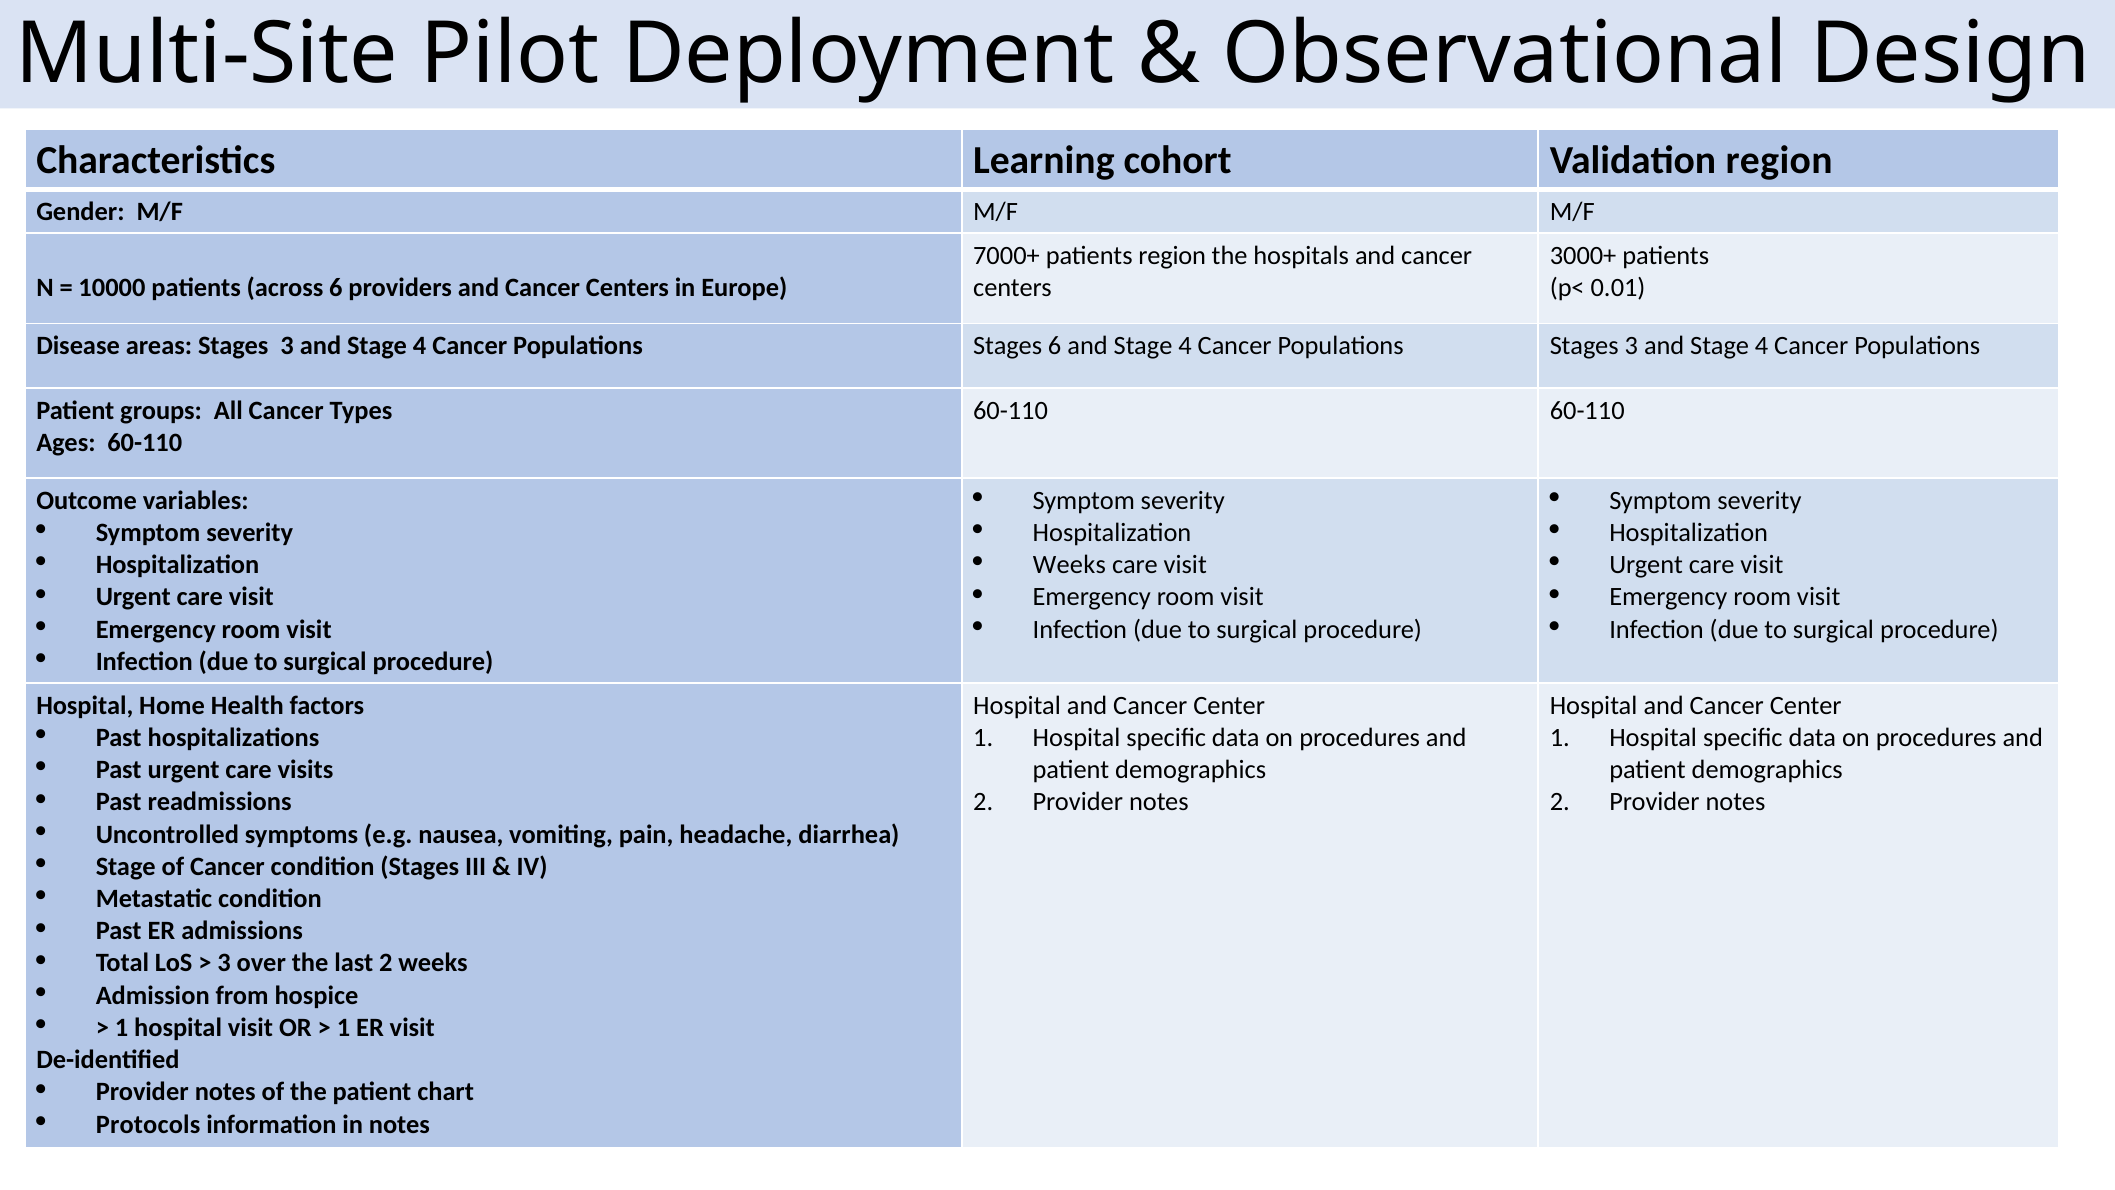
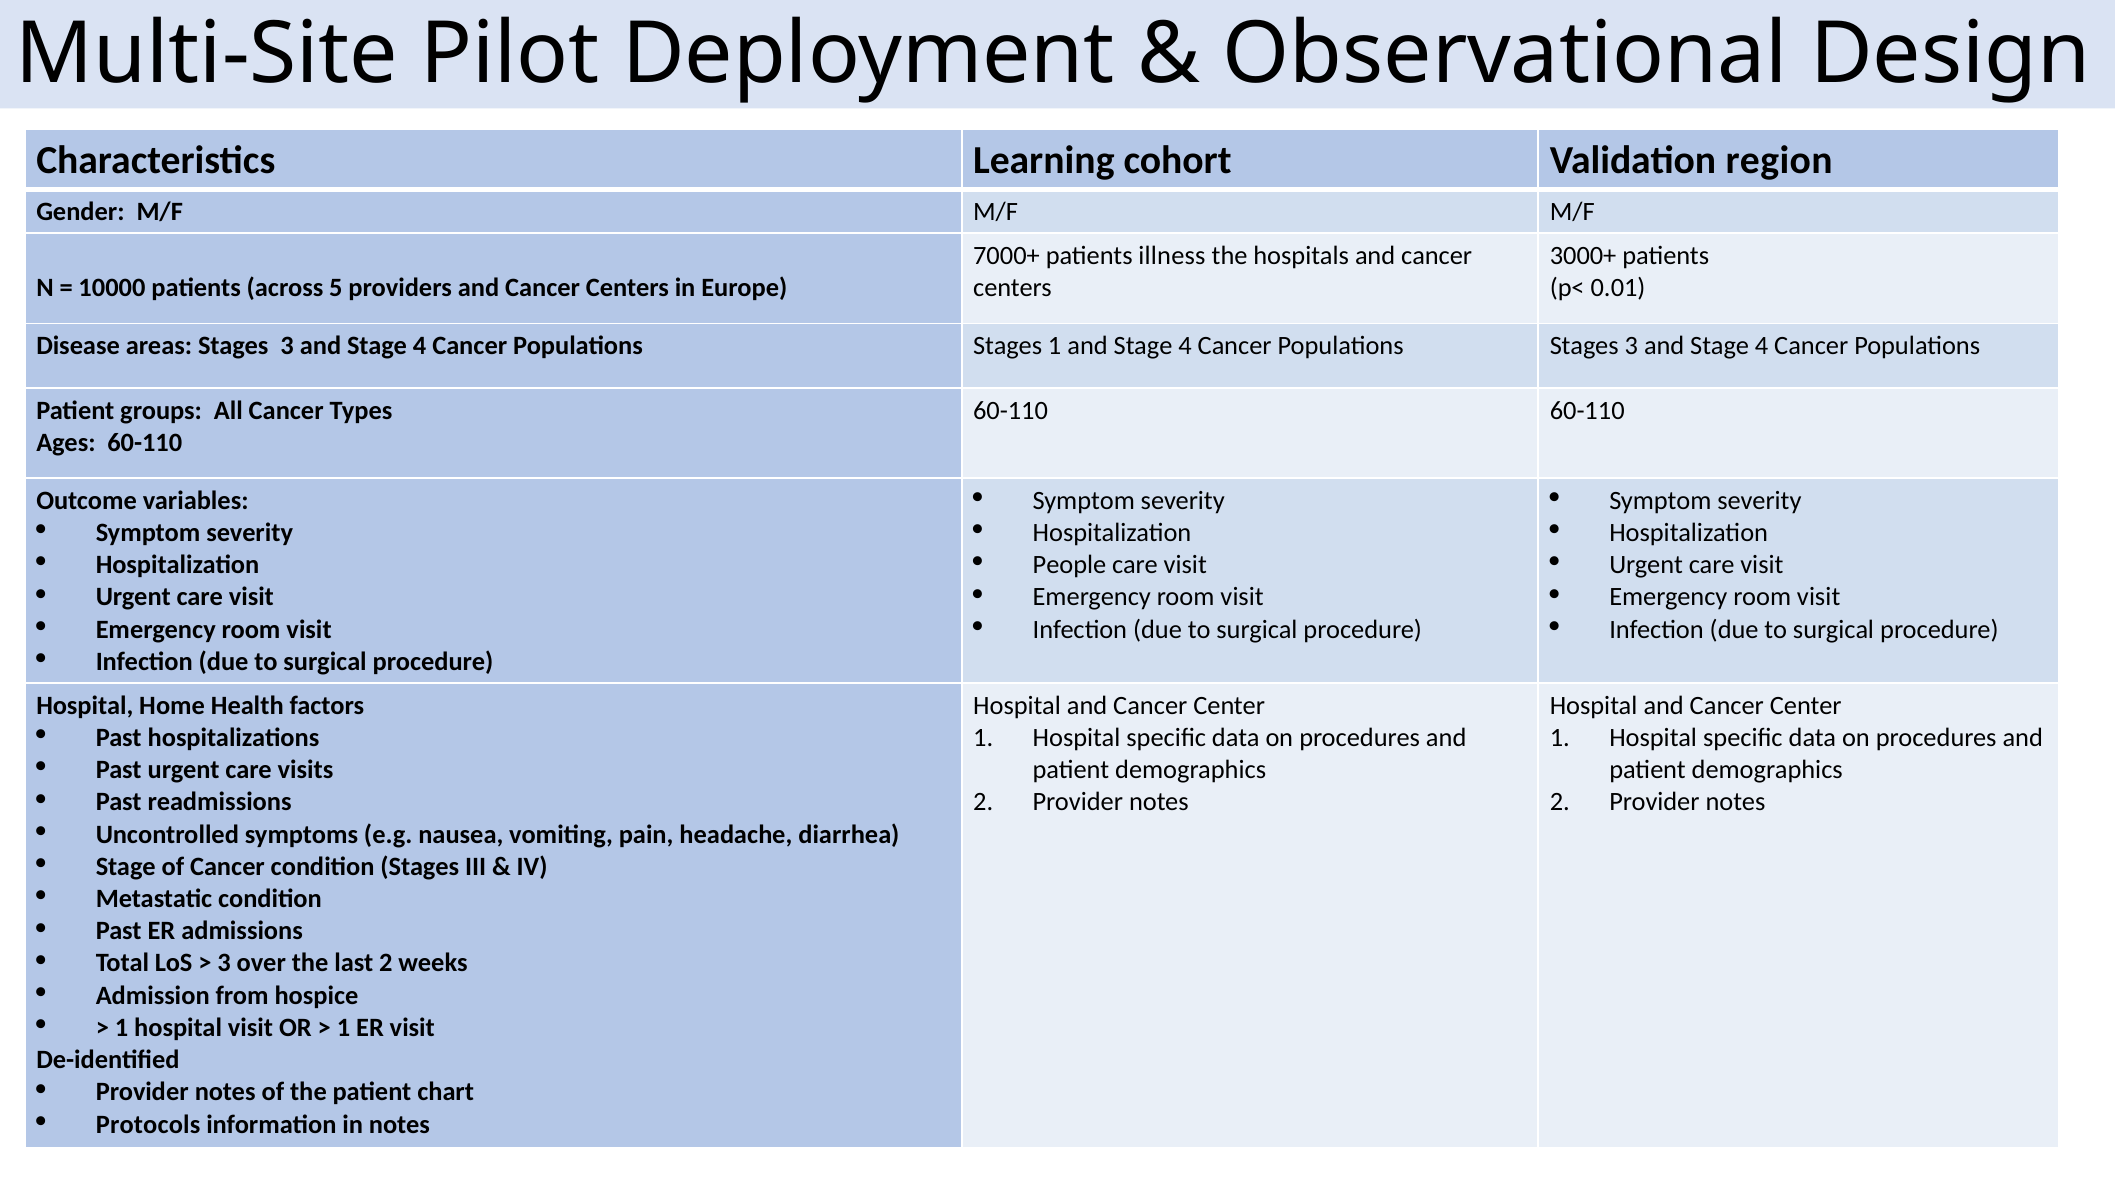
patients region: region -> illness (1172, 255)
across 6: 6 -> 5 (336, 288)
Stages 6: 6 -> 1 (1055, 345)
Weeks: Weeks -> People (1070, 565)
